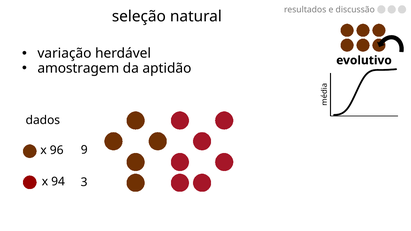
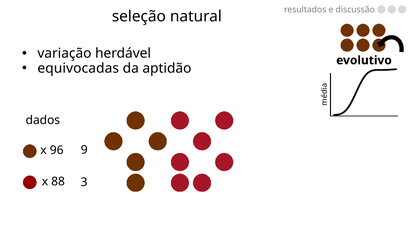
amostragem: amostragem -> equivocadas (78, 68)
94: 94 -> 88 (58, 182)
